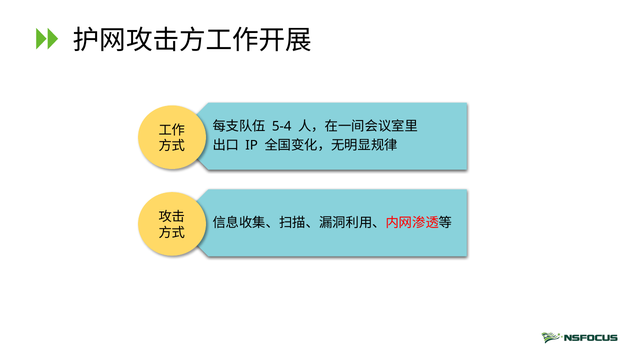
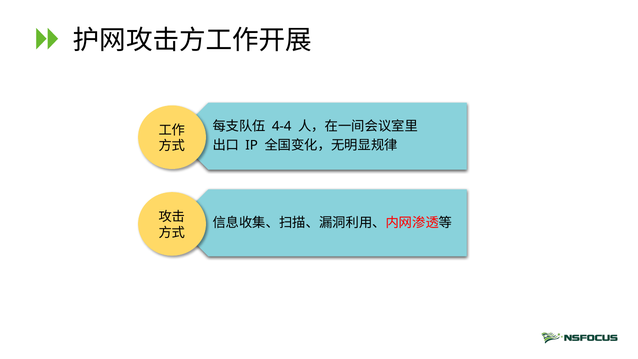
5-4: 5-4 -> 4-4 (282, 127)
